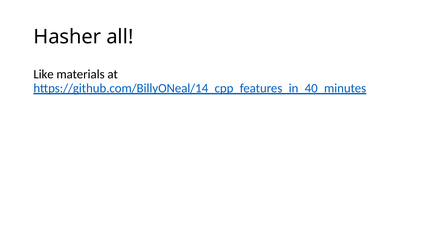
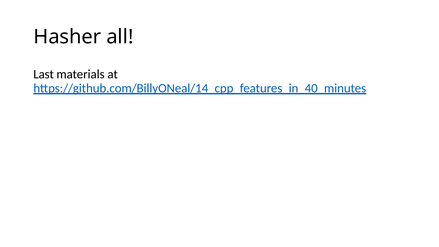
Like: Like -> Last (44, 74)
